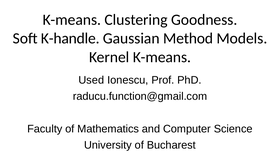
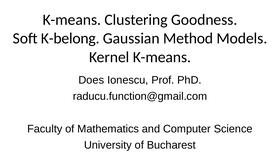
K-handle: K-handle -> K-belong (70, 38)
Used: Used -> Does (91, 80)
